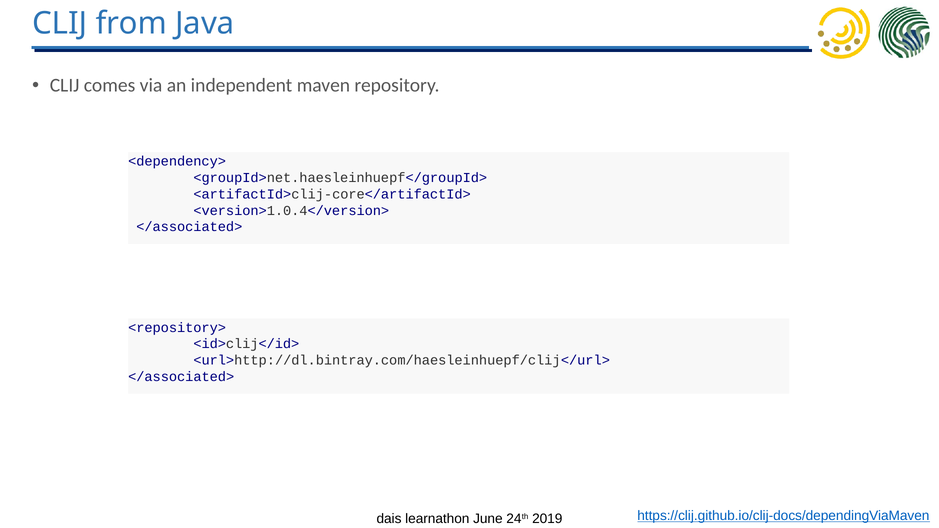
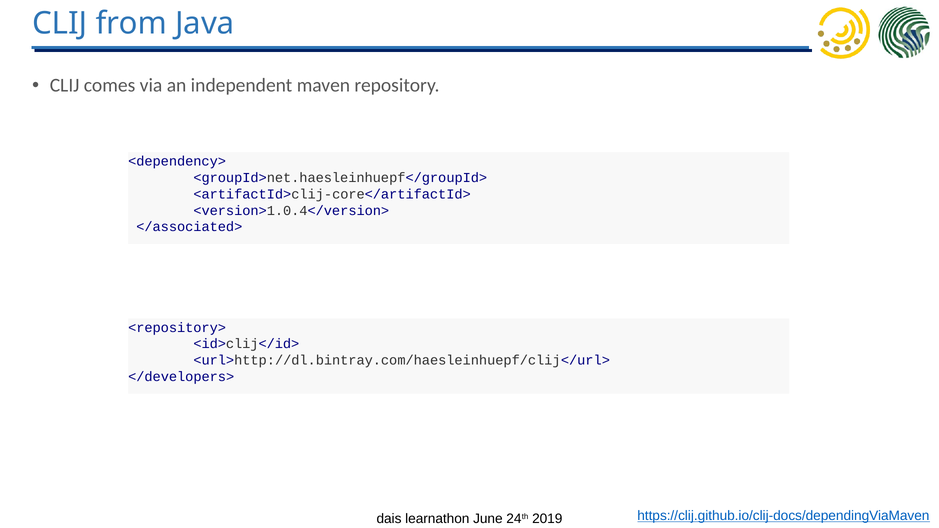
</associated>: </associated> -> </developers> (181, 377)
